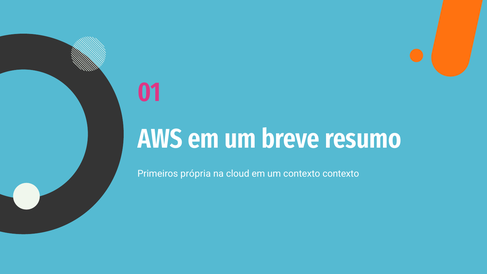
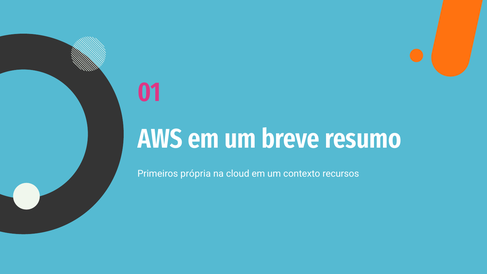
contexto contexto: contexto -> recursos (341, 174)
